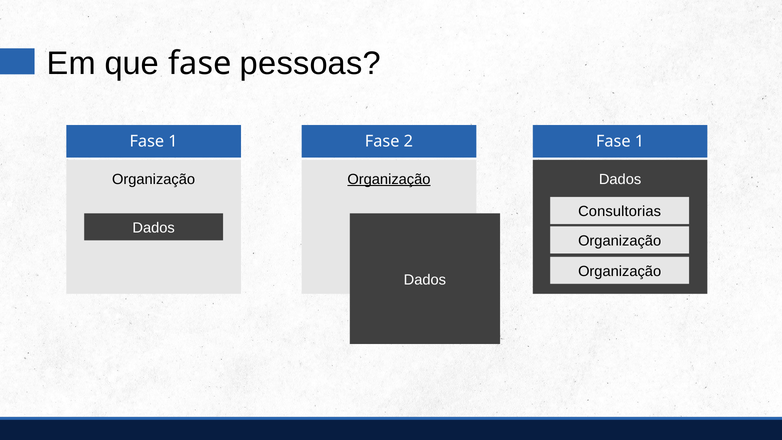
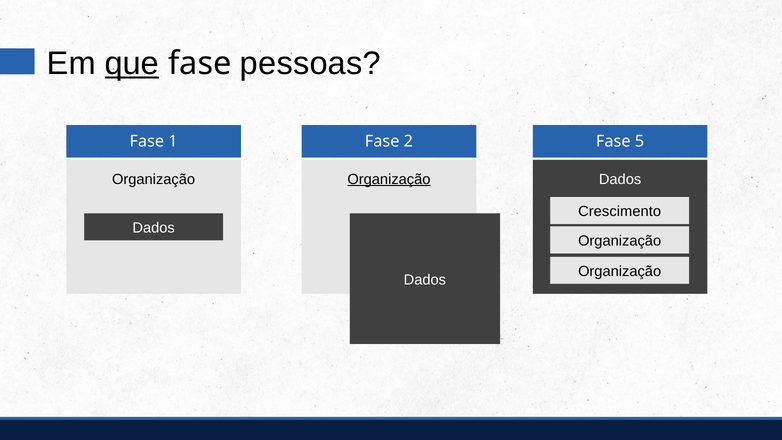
que underline: none -> present (132, 64)
1: 1 -> 5 (639, 141)
Consultorias: Consultorias -> Crescimento (620, 211)
